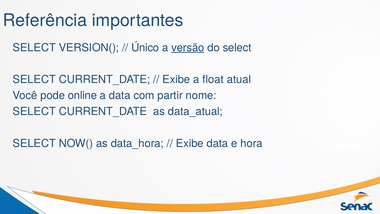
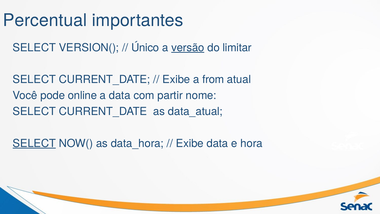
Referência: Referência -> Percentual (45, 20)
do select: select -> limitar (237, 48)
float: float -> from (213, 79)
SELECT underline: none -> present (34, 143)
